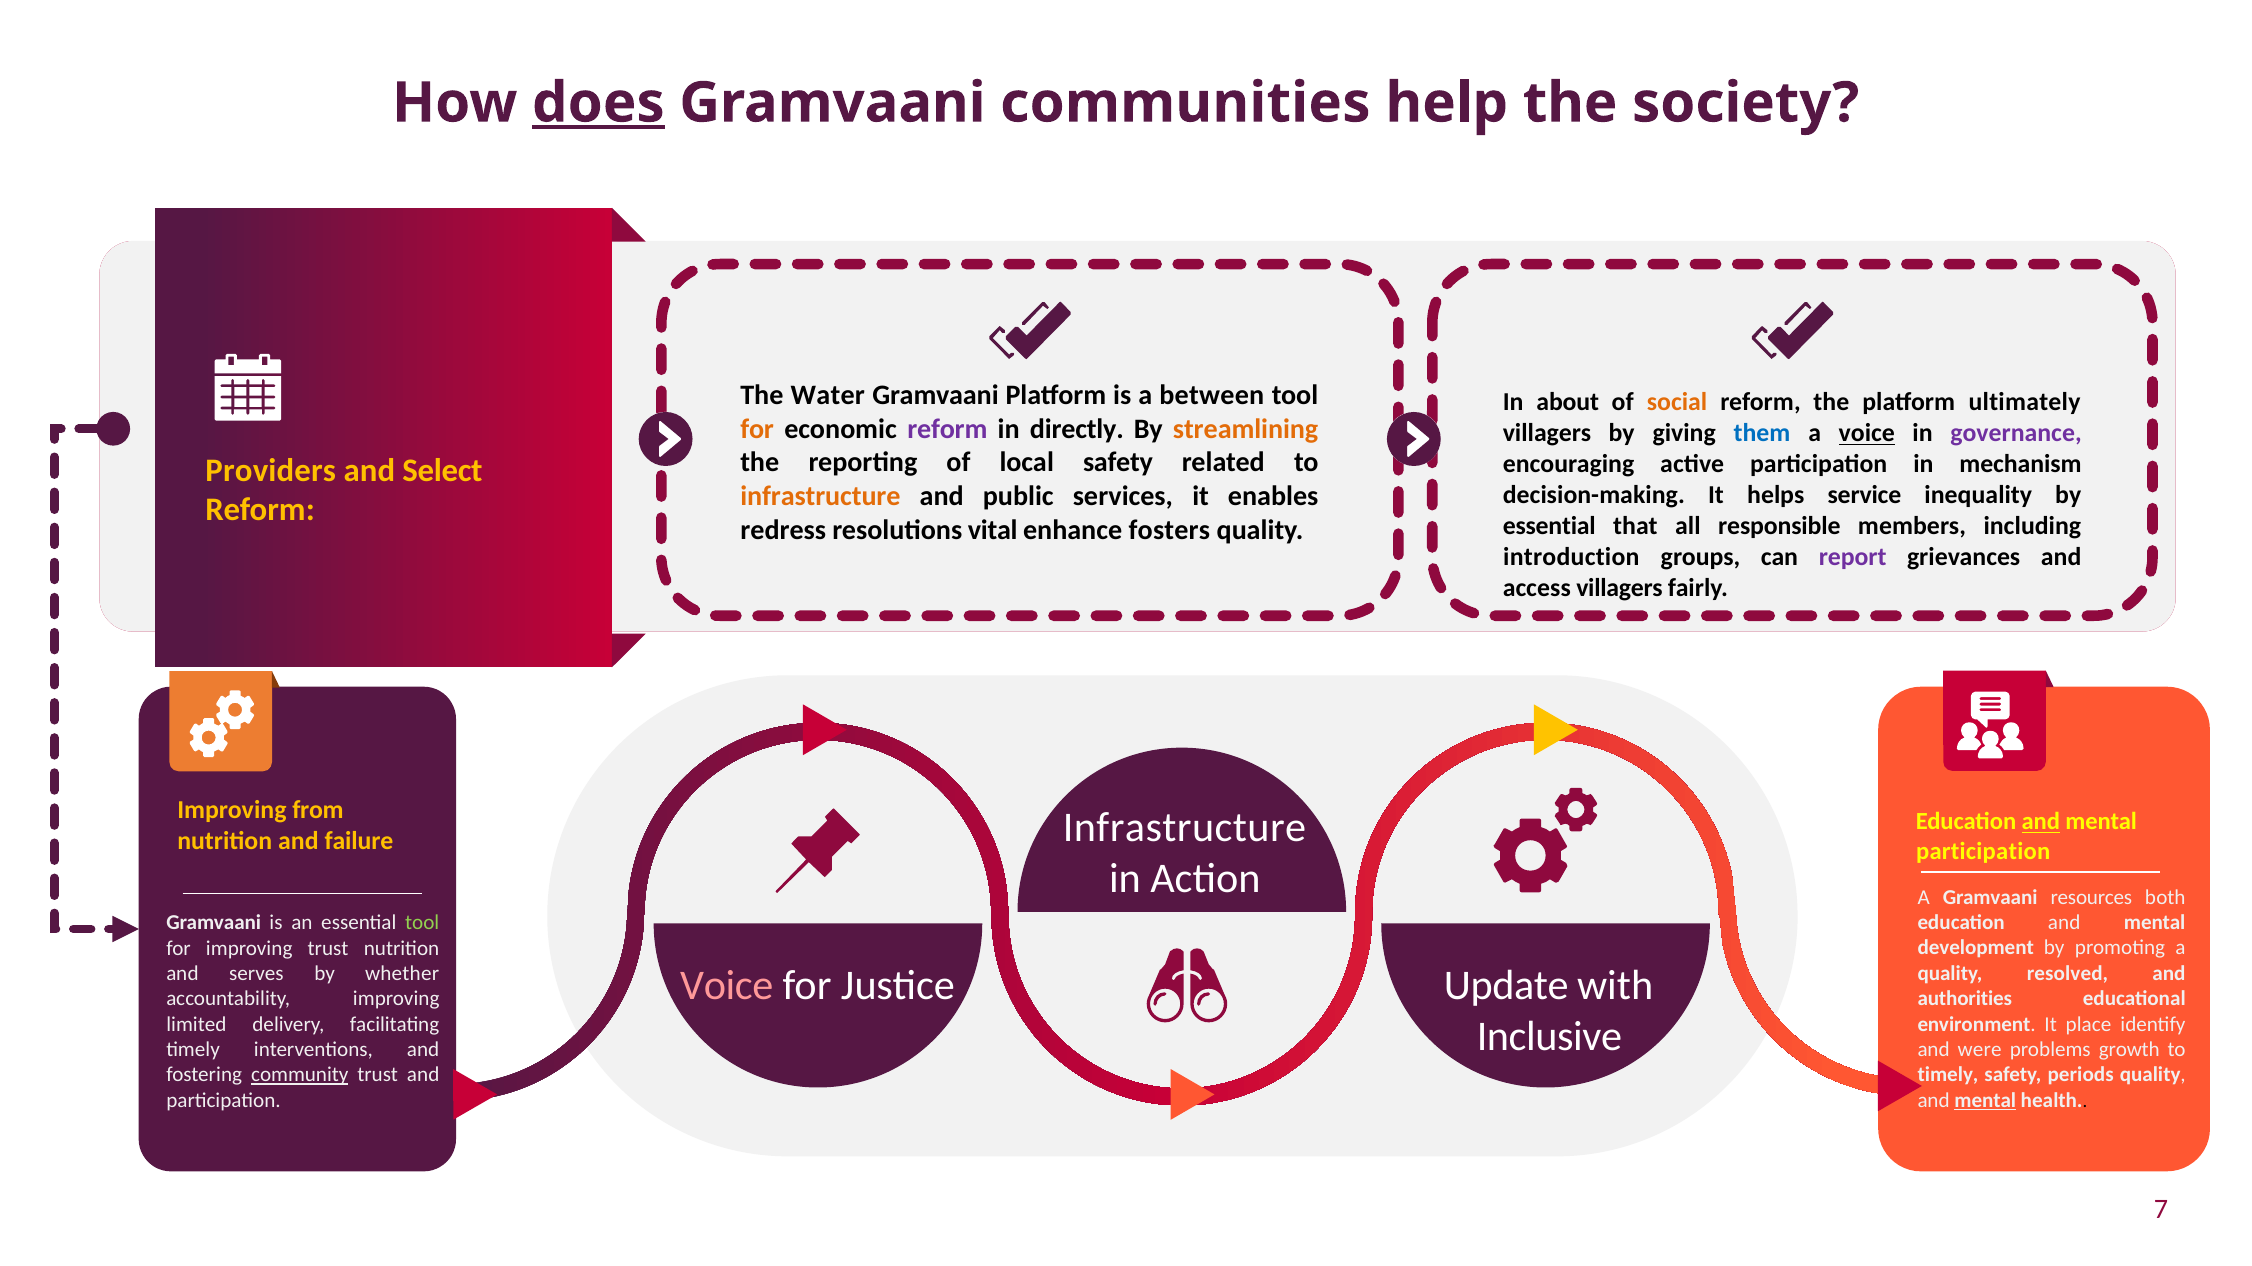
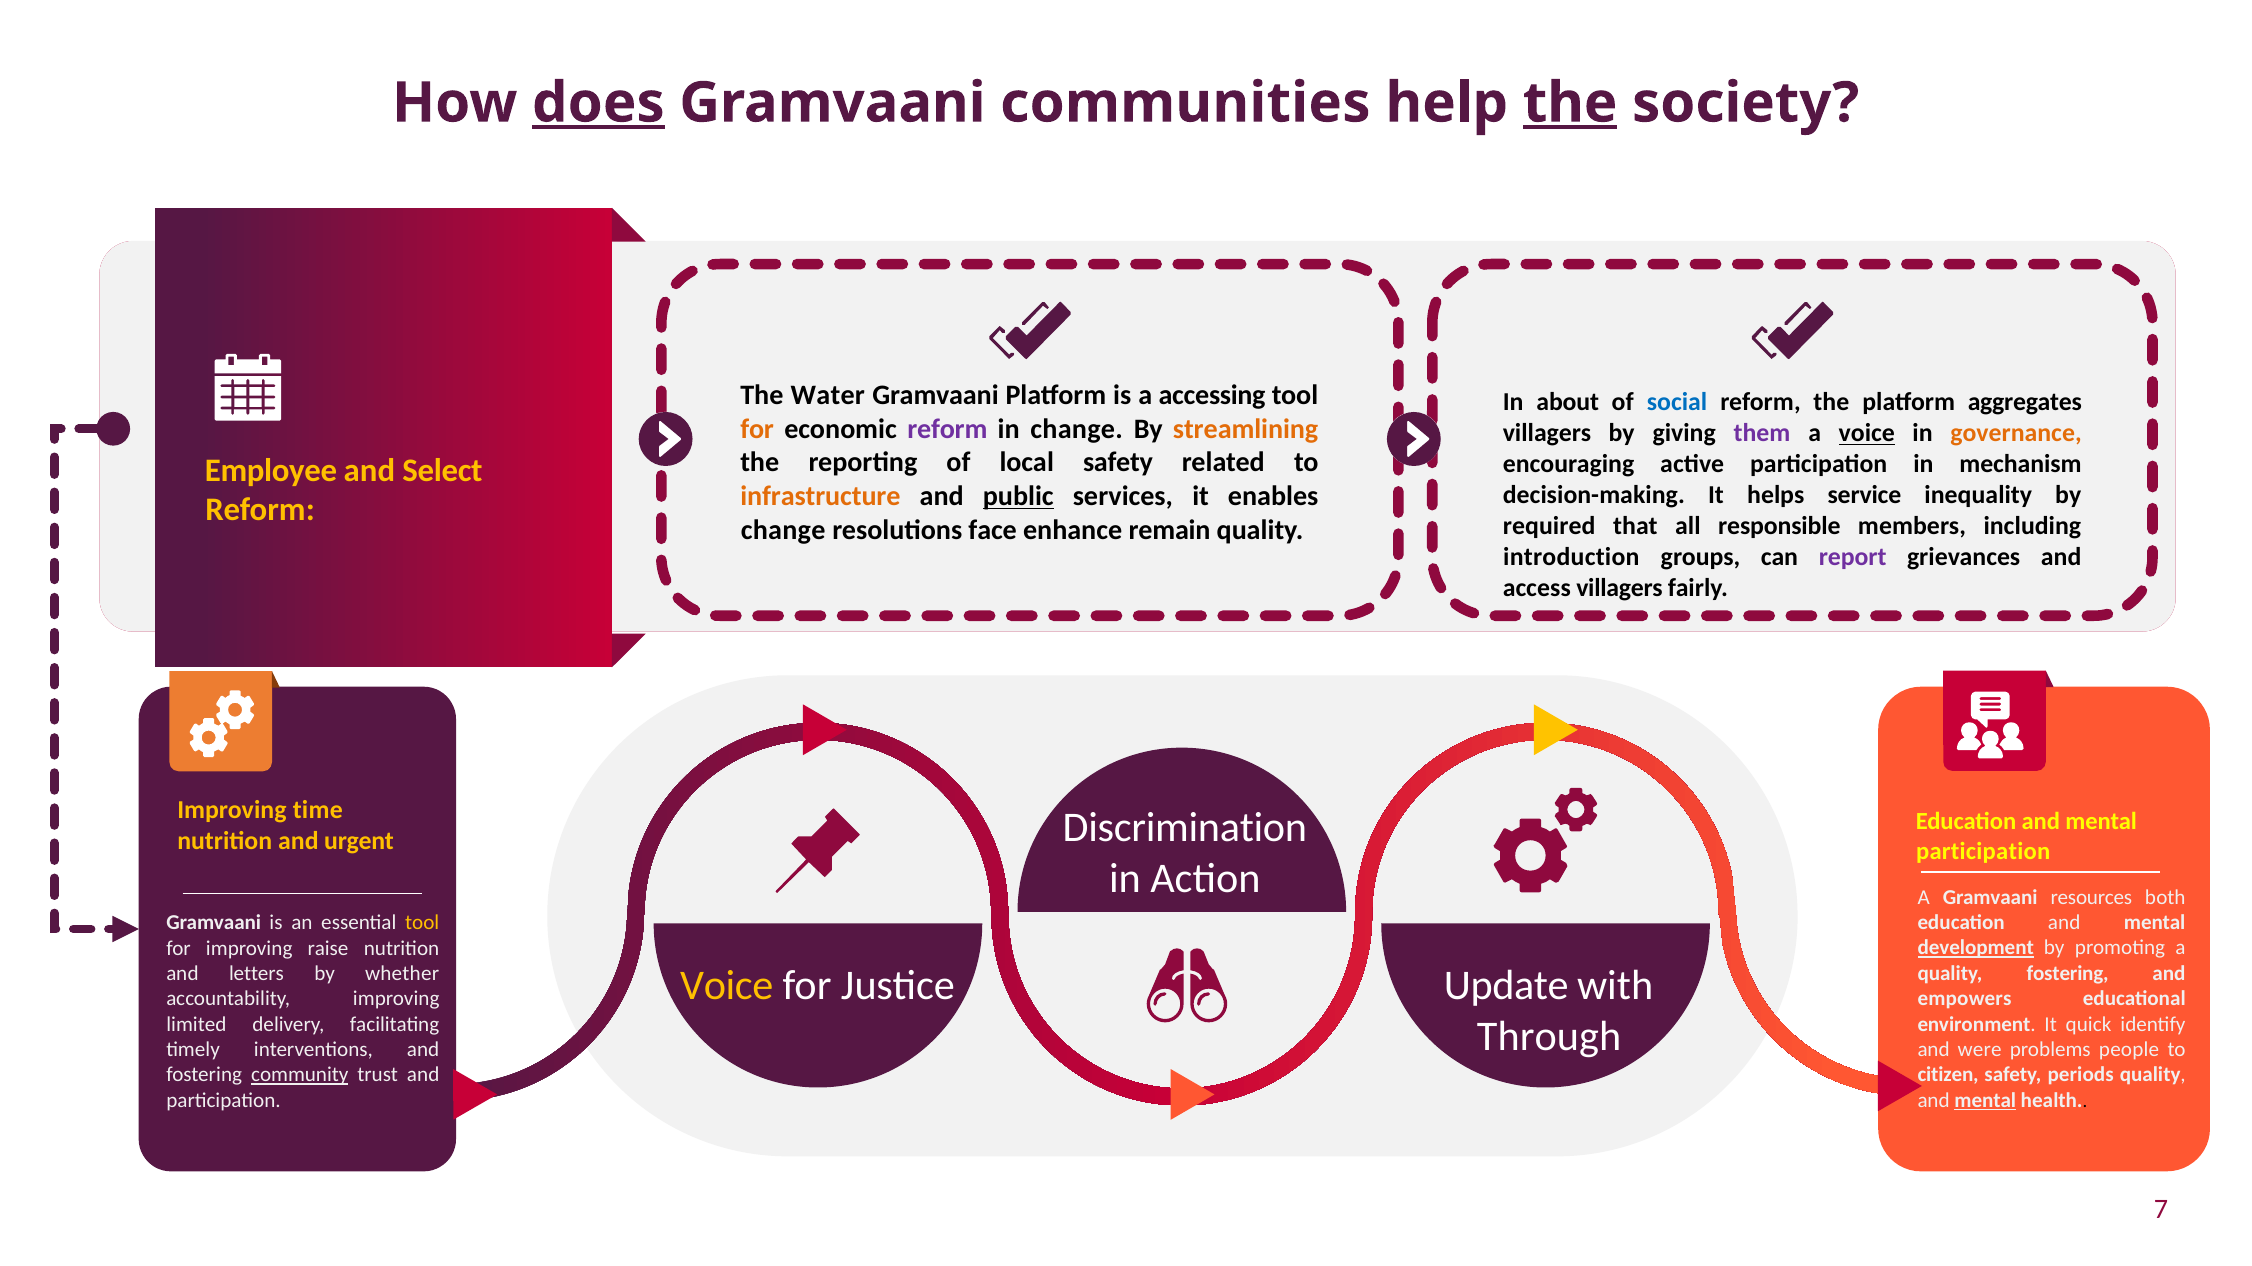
the underline: none -> present (1570, 103)
between: between -> accessing (1212, 395)
social colour: orange -> blue (1677, 402)
ultimately: ultimately -> aggregates (2025, 402)
in directly: directly -> change (1077, 429)
them colour: blue -> purple (1762, 433)
governance colour: purple -> orange (2016, 433)
Providers: Providers -> Employee (271, 471)
public underline: none -> present (1018, 497)
essential: essential -> required (1549, 526)
redress: redress -> change (783, 530)
vital: vital -> face (993, 530)
fosters: fosters -> remain (1170, 530)
from: from -> time (318, 810)
Infrastructure: Infrastructure -> Discrimination (1185, 828)
and underline: present -> none (2041, 822)
failure: failure -> urgent (359, 841)
tool colour: light green -> yellow (422, 923)
development underline: none -> present (1976, 949)
improving trust: trust -> raise (328, 949)
serves: serves -> letters (256, 974)
quality resolved: resolved -> fostering (2068, 974)
Voice colour: pink -> yellow (727, 986)
authorities: authorities -> empowers (1965, 999)
place: place -> quick (2089, 1025)
Inclusive: Inclusive -> Through (1549, 1037)
growth: growth -> people (2129, 1050)
timely: timely -> citizen (1948, 1076)
